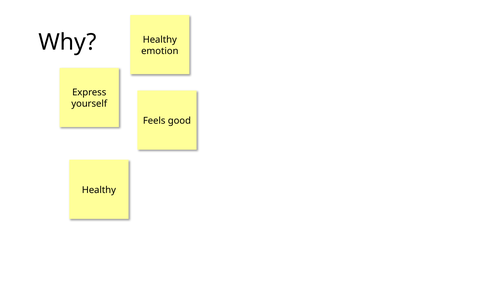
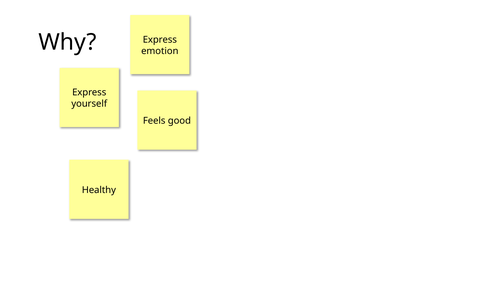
Healthy: Healthy -> Express (160, 40)
